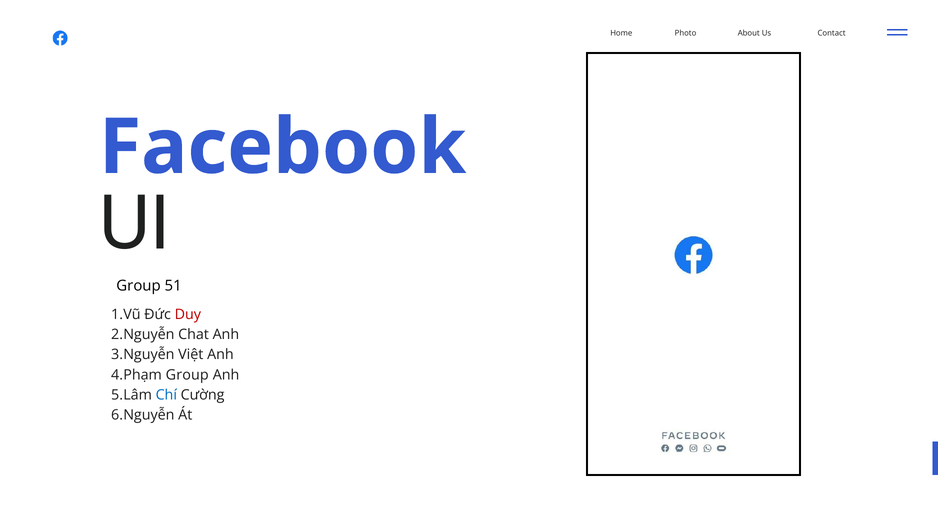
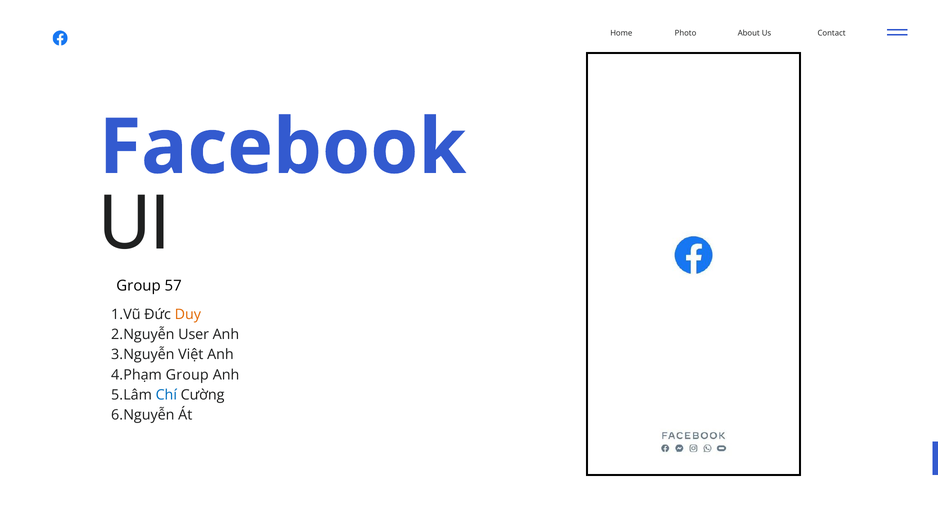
51: 51 -> 57 (173, 286)
Duy colour: red -> orange (188, 314)
Chat: Chat -> User (194, 334)
